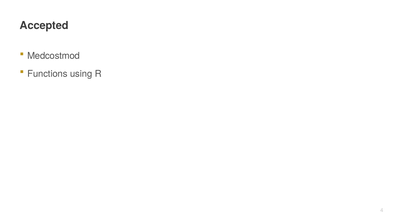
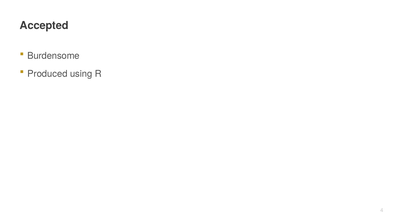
Medcostmod: Medcostmod -> Burdensome (54, 56)
Functions: Functions -> Produced (47, 74)
